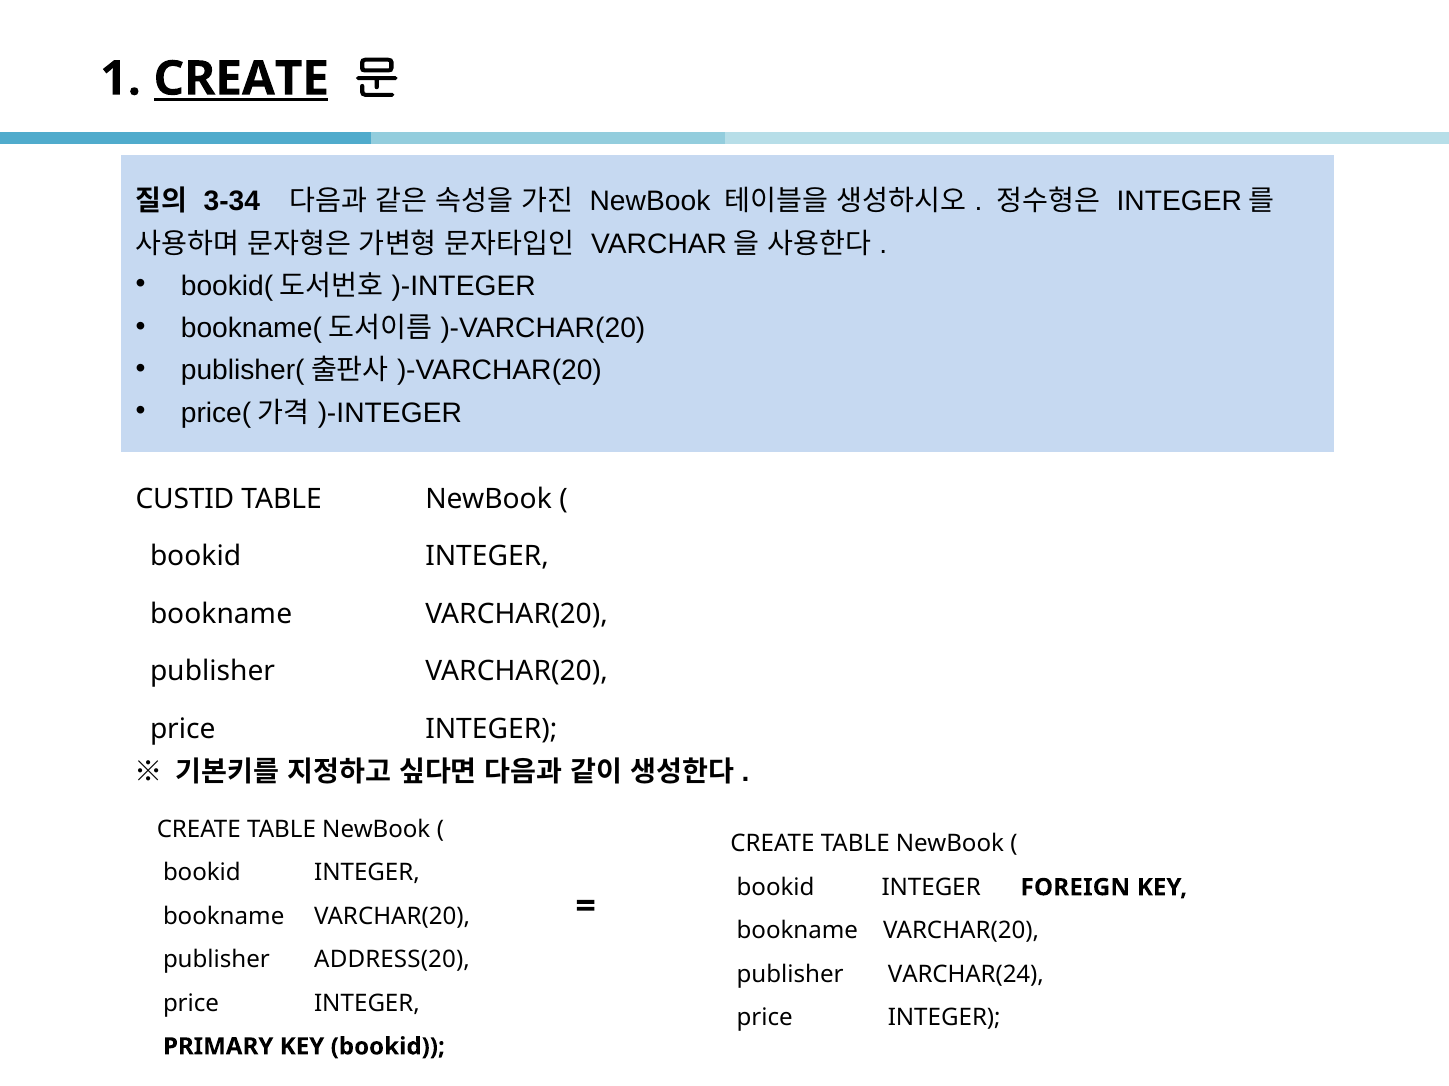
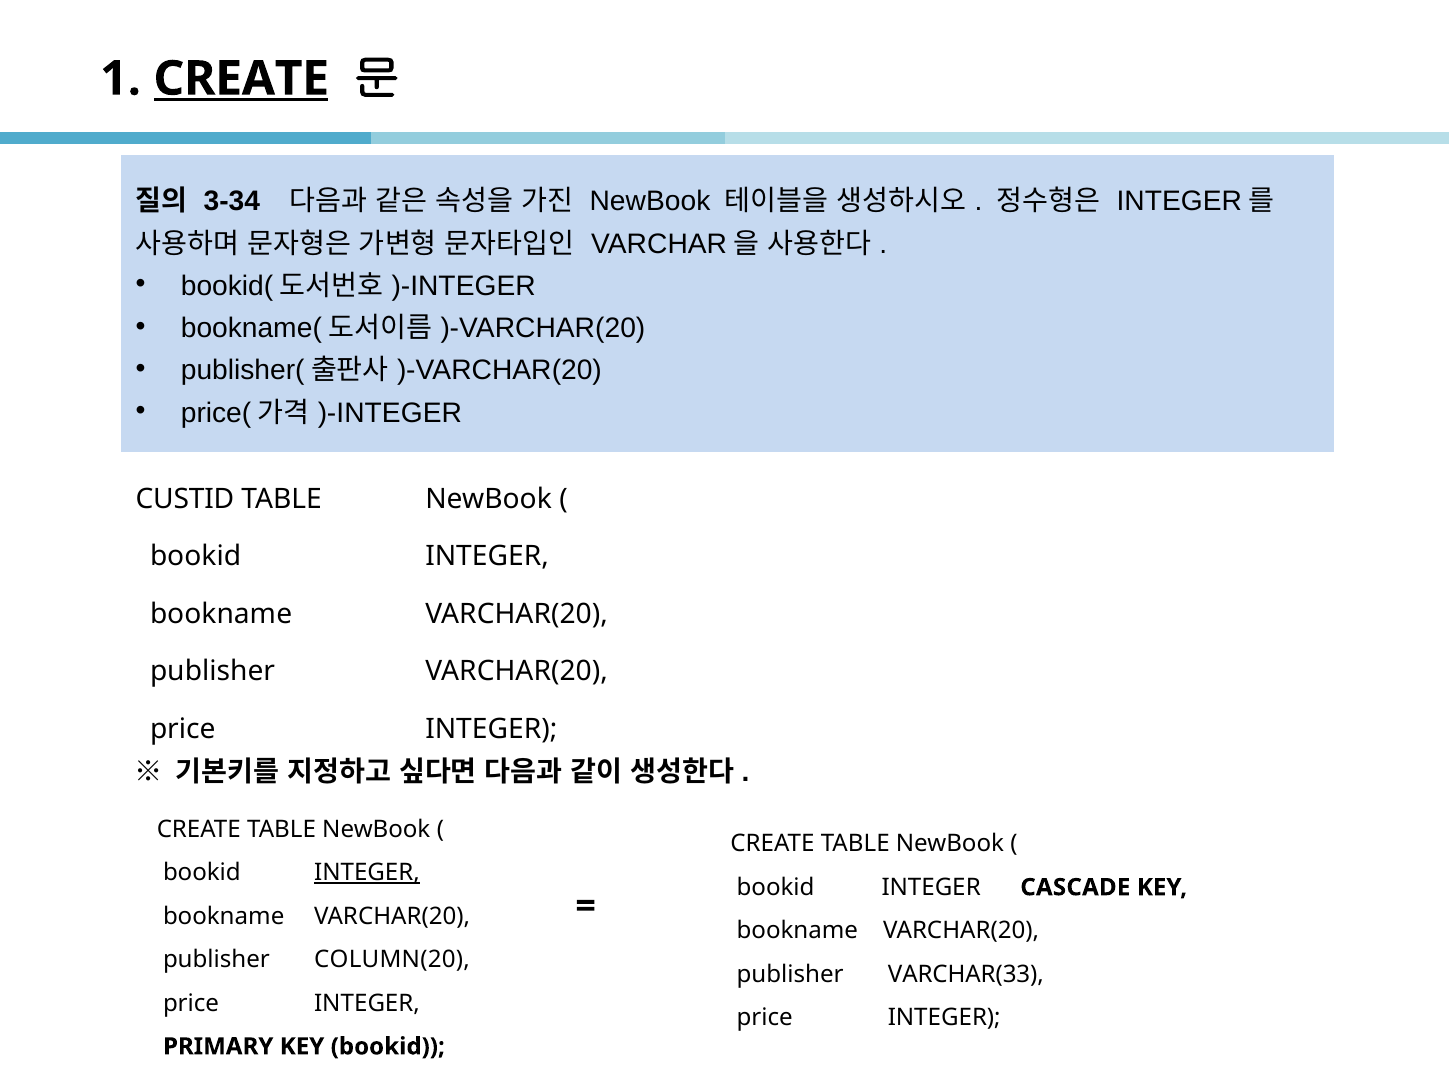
INTEGER underline: none -> present (367, 873)
FOREIGN: FOREIGN -> CASCADE (1075, 888)
ADDRESS(20: ADDRESS(20 -> COLUMN(20 (392, 960)
VARCHAR(24: VARCHAR(24 -> VARCHAR(33 (966, 975)
